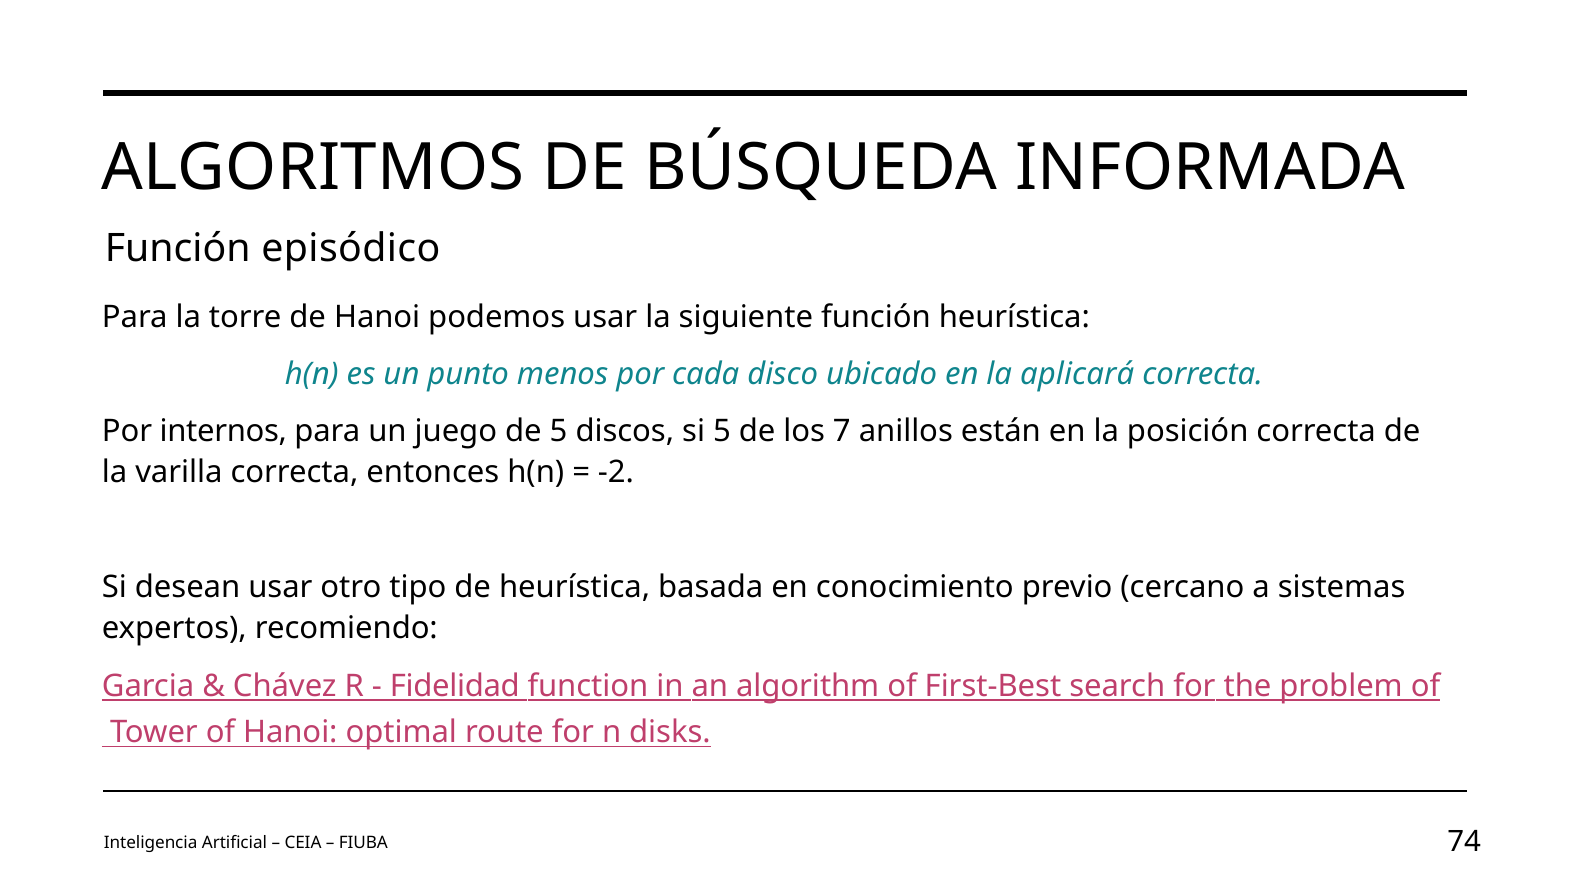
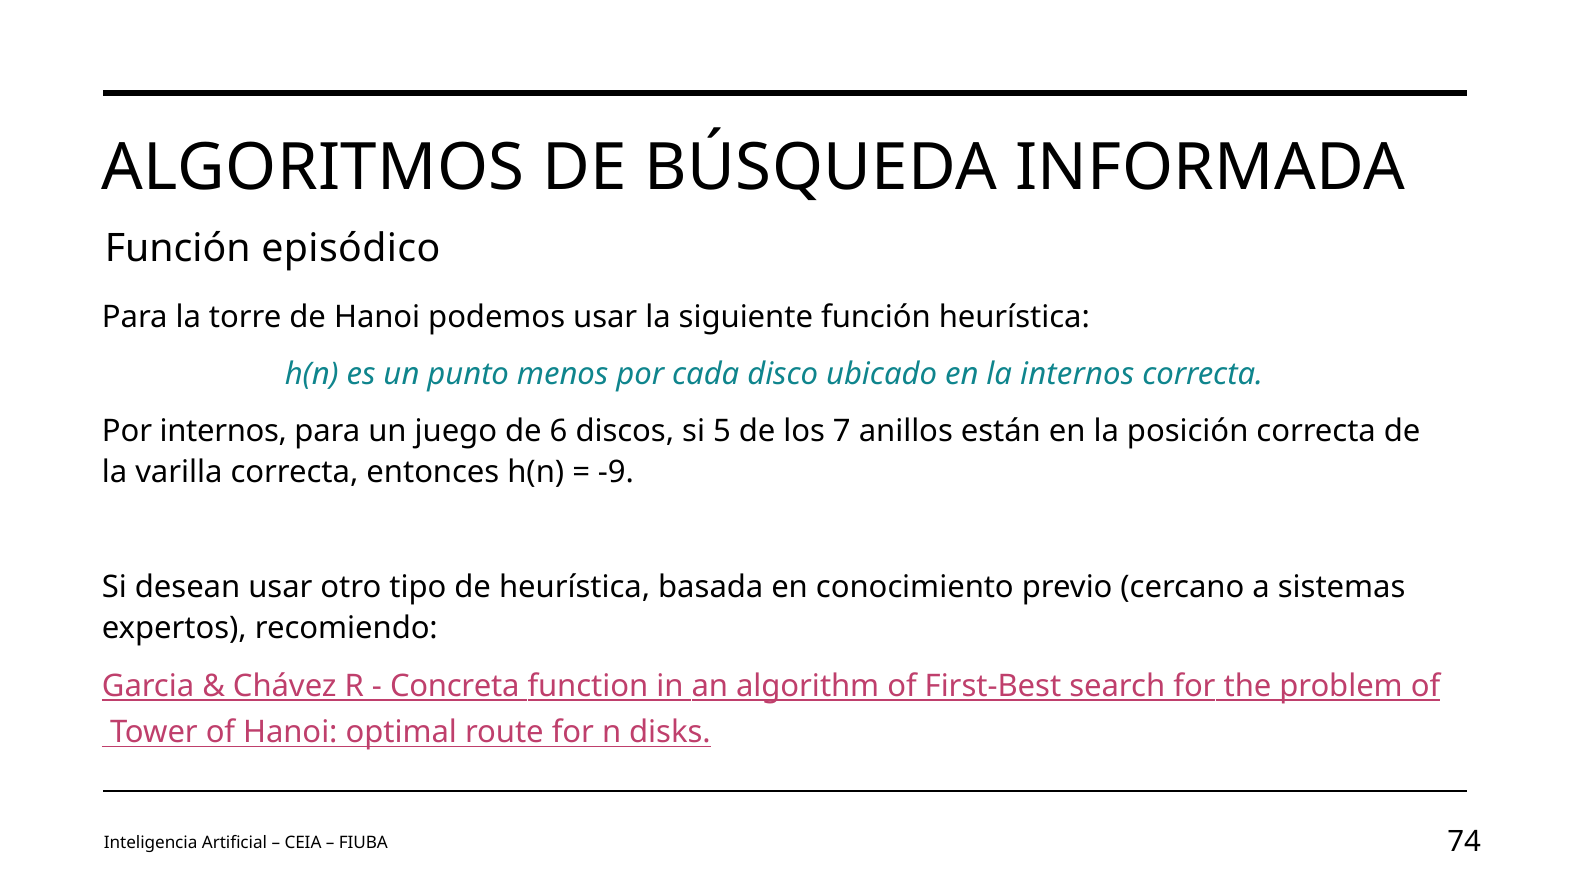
la aplicará: aplicará -> internos (1077, 374)
de 5: 5 -> 6 (559, 432)
-2: -2 -> -9 (616, 473)
Fidelidad: Fidelidad -> Concreta (455, 686)
